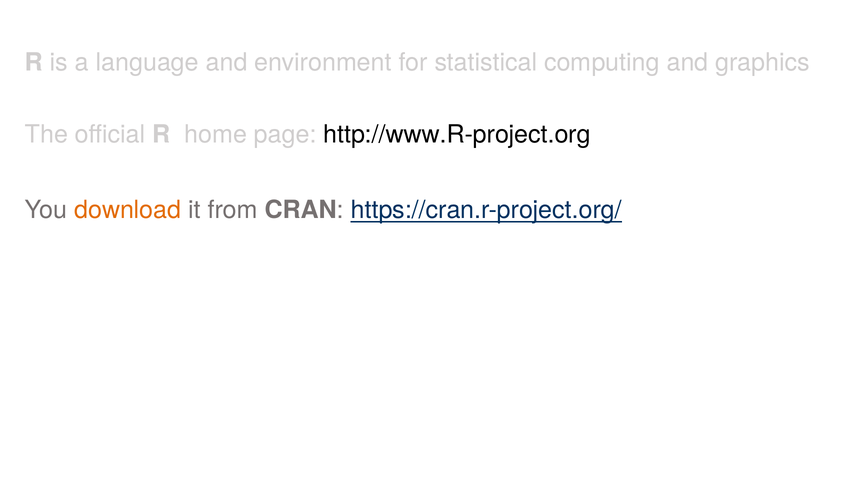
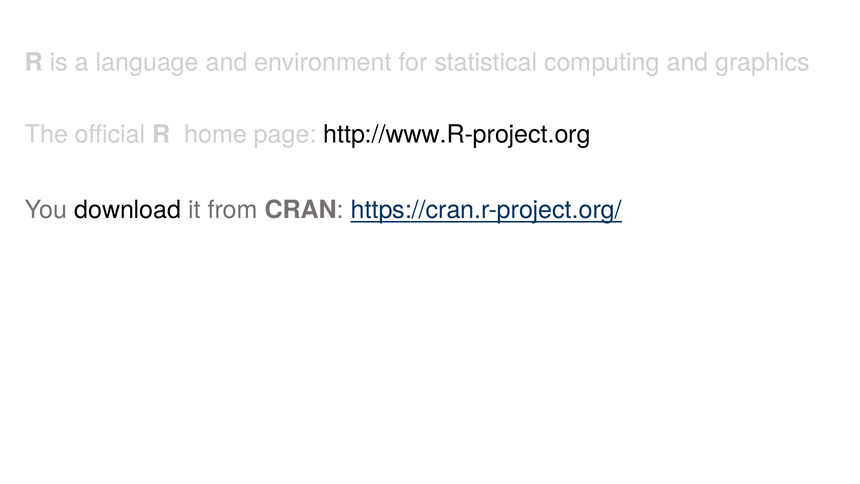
download colour: orange -> black (128, 210)
